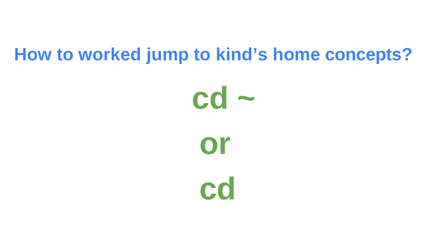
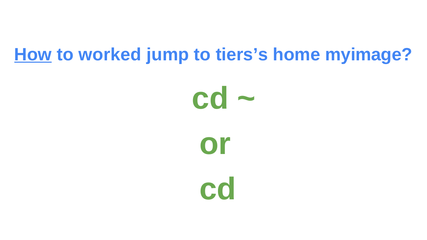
How underline: none -> present (33, 55)
kind’s: kind’s -> tiers’s (242, 55)
concepts: concepts -> myimage (369, 55)
